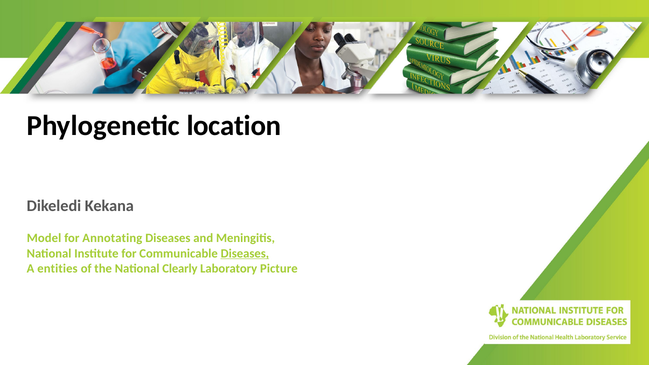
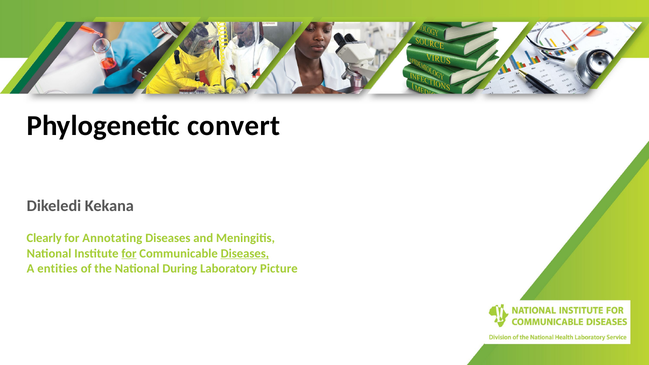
location: location -> convert (234, 126)
Model: Model -> Clearly (44, 238)
for underline: none -> present (129, 253)
Clearly: Clearly -> During (180, 269)
